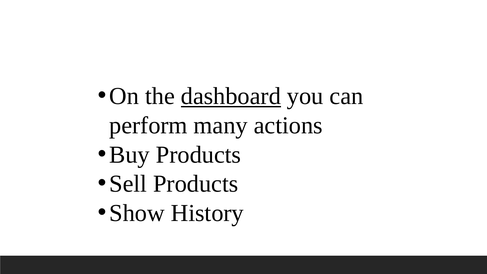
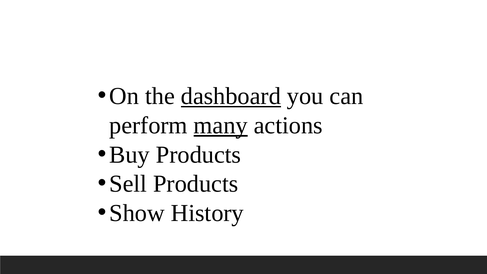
many underline: none -> present (221, 125)
